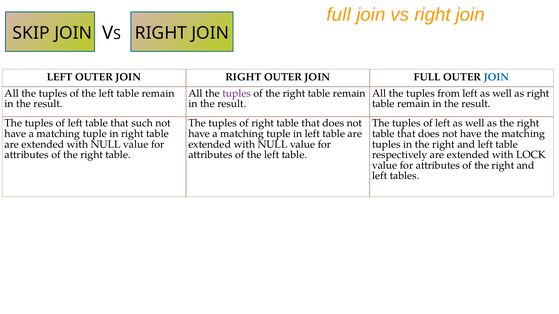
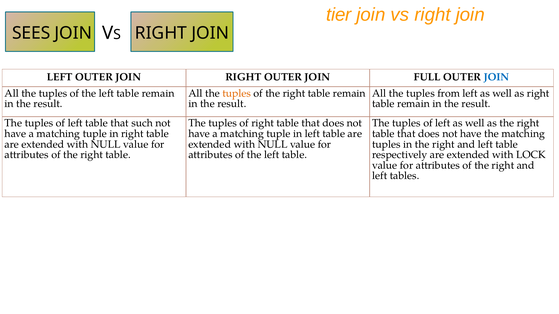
full: full -> tier (339, 15)
SKIP: SKIP -> SEES (31, 33)
tuples colour: purple -> orange (237, 93)
